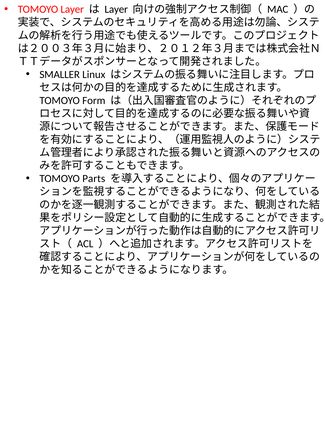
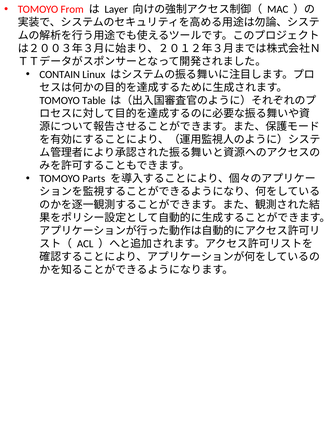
TOMOYO Layer: Layer -> From (72, 9)
SMALLER: SMALLER -> CONTAIN (60, 74)
Form: Form -> Table (94, 100)
